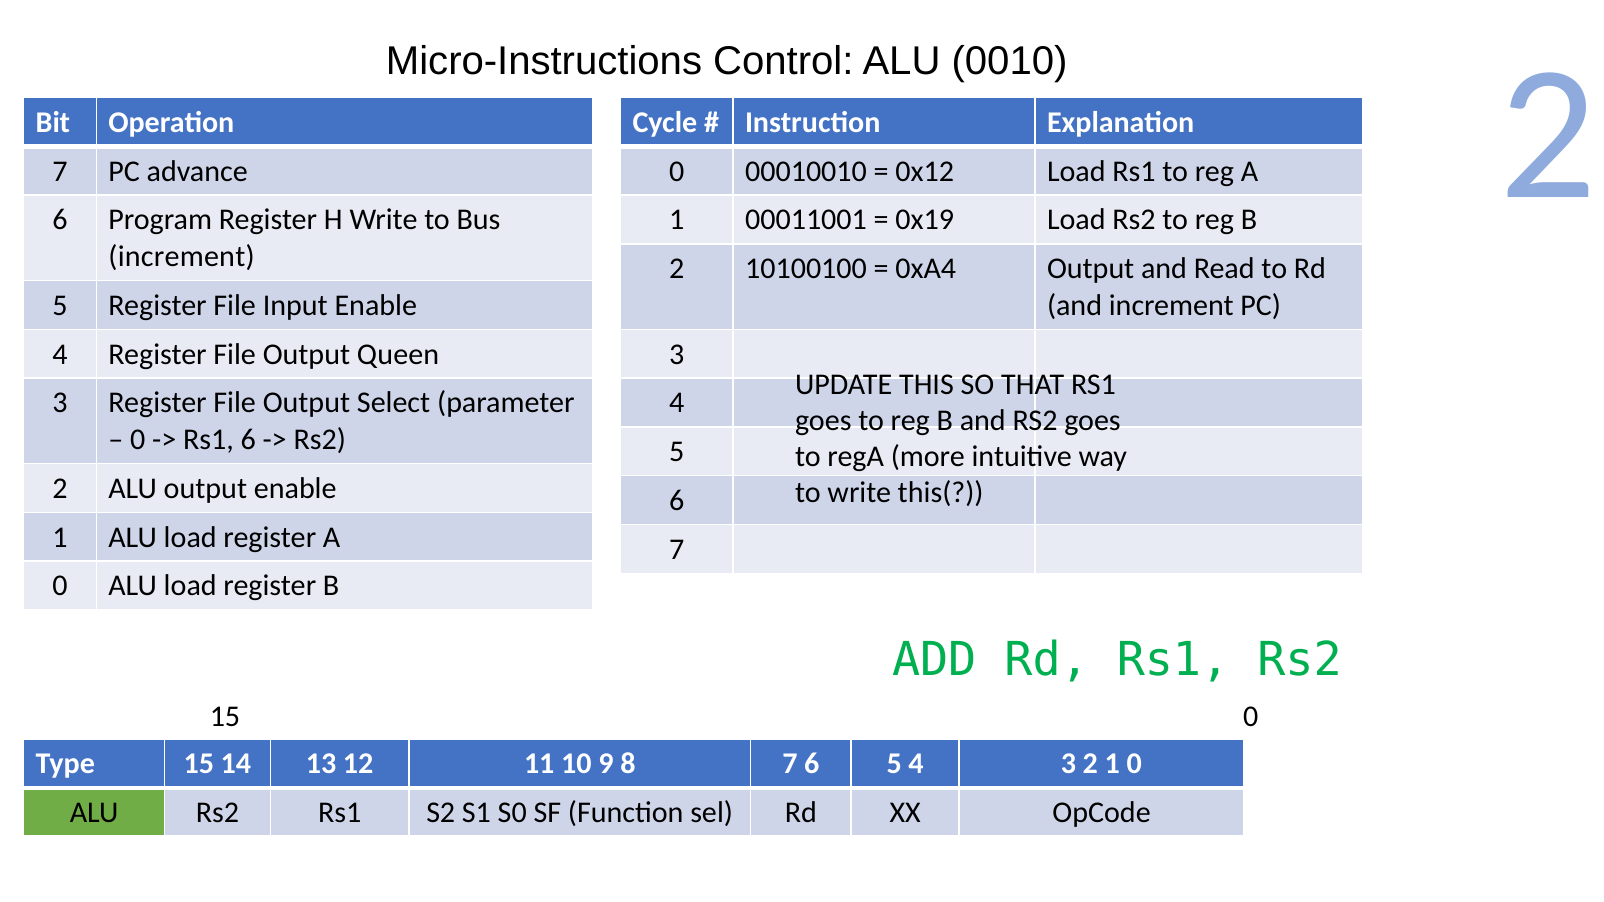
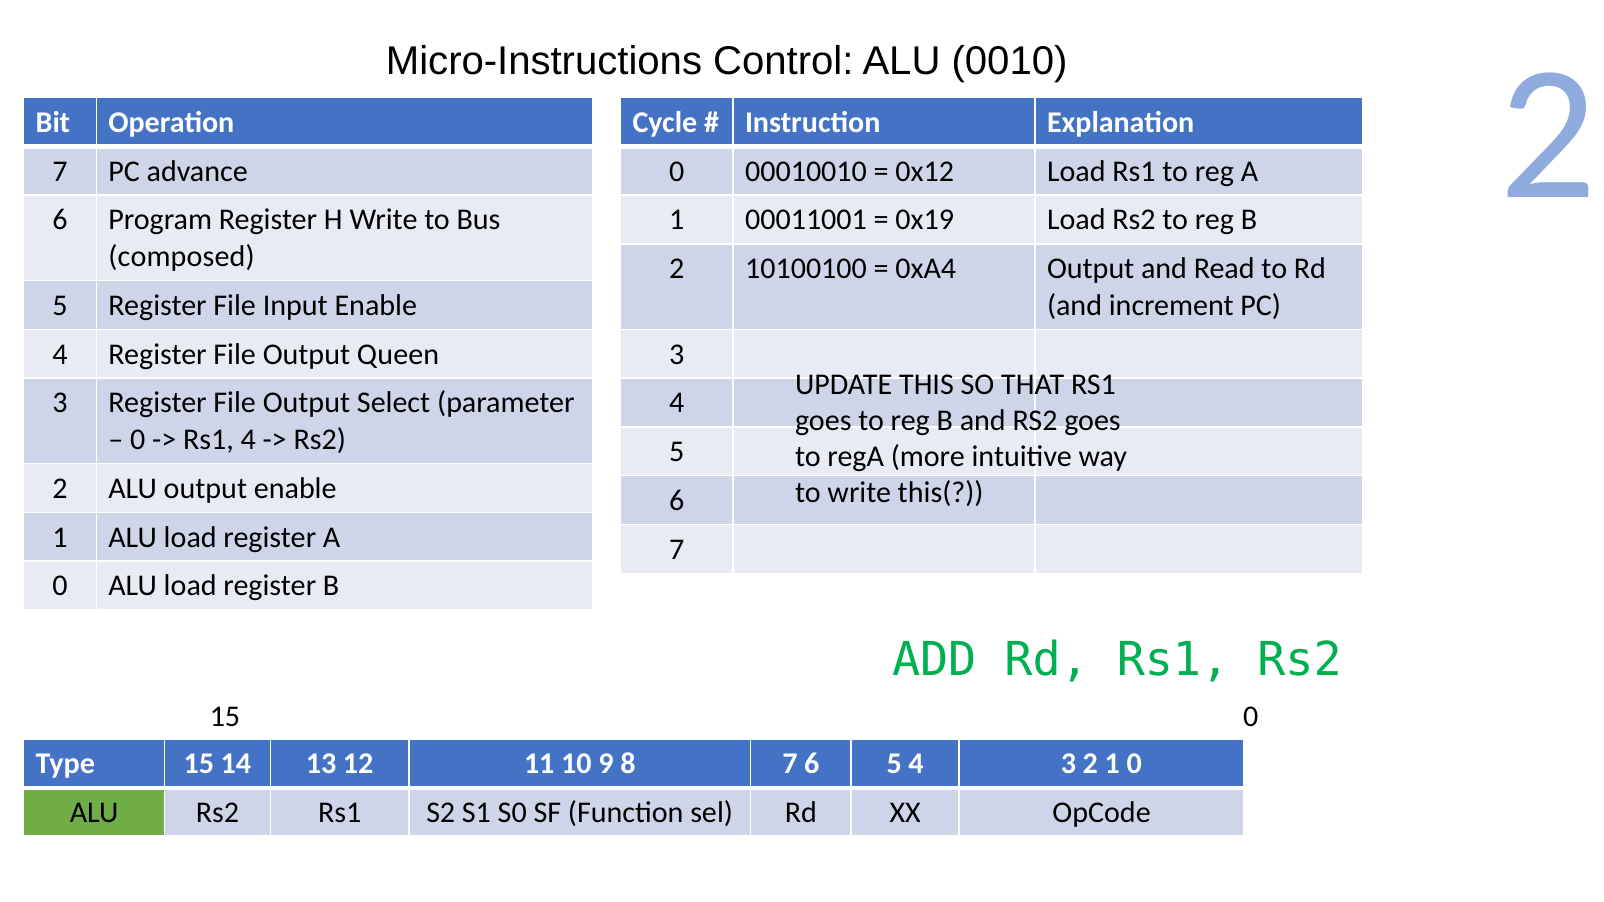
increment: increment -> composed (182, 257)
Rs1 6: 6 -> 4 (248, 440)
